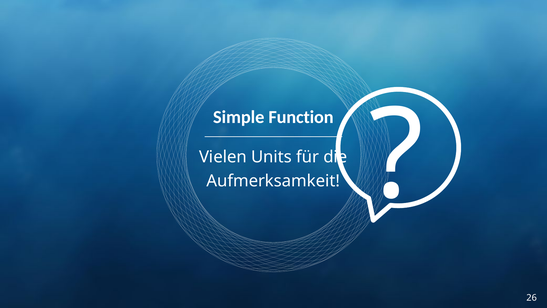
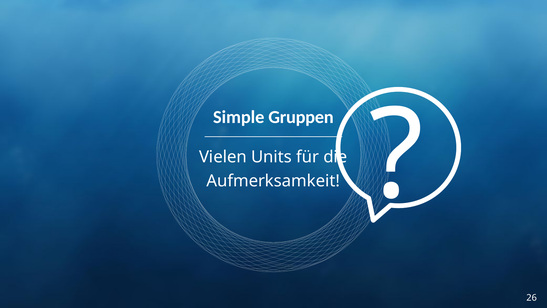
Function: Function -> Gruppen (301, 117)
